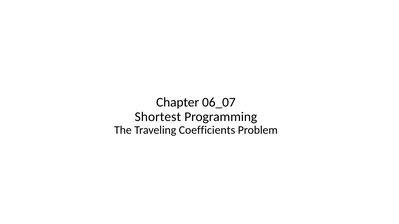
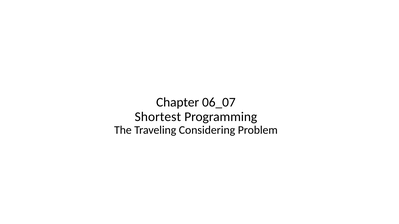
Coefficients: Coefficients -> Considering (207, 130)
